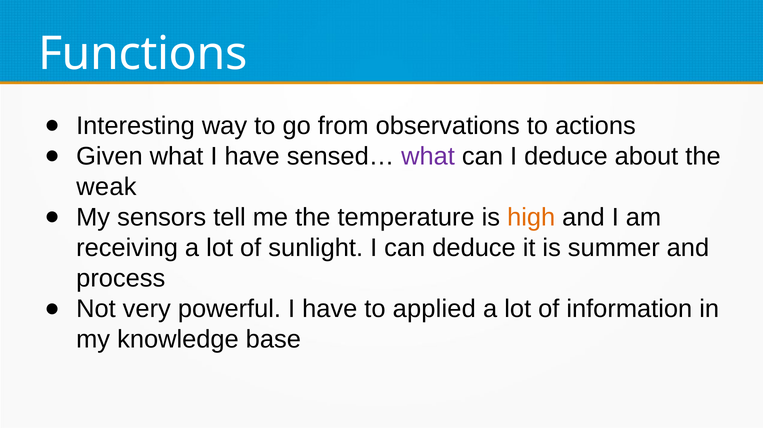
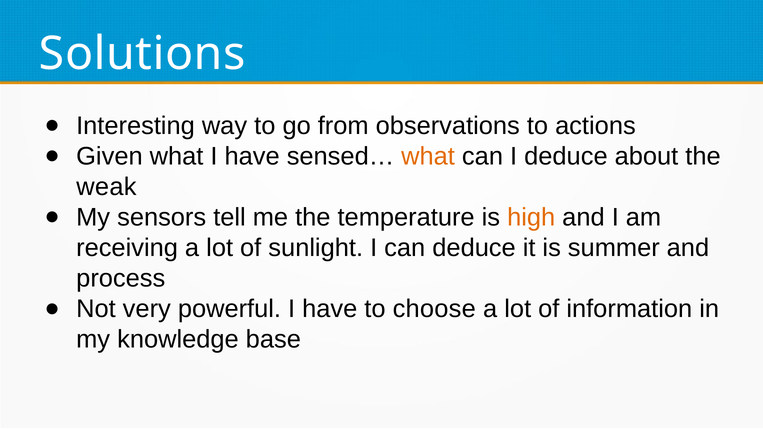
Functions: Functions -> Solutions (142, 54)
what colour: purple -> orange (428, 157)
applied: applied -> choose (434, 309)
